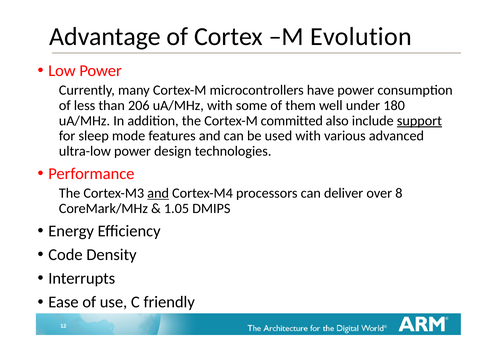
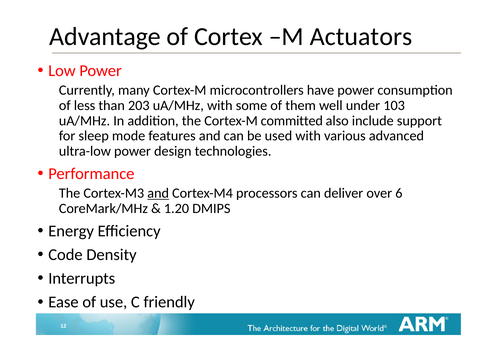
Evolution: Evolution -> Actuators (361, 37)
206: 206 -> 203 (139, 105)
180: 180 -> 103 (394, 105)
support underline: present -> none (419, 121)
8: 8 -> 6 (399, 193)
1.05: 1.05 -> 1.20 (177, 209)
